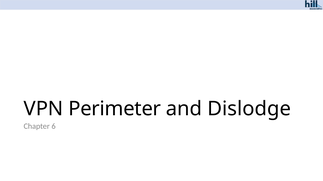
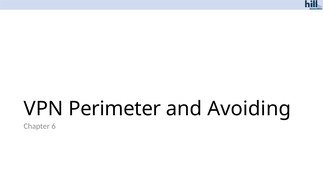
Dislodge: Dislodge -> Avoiding (249, 109)
